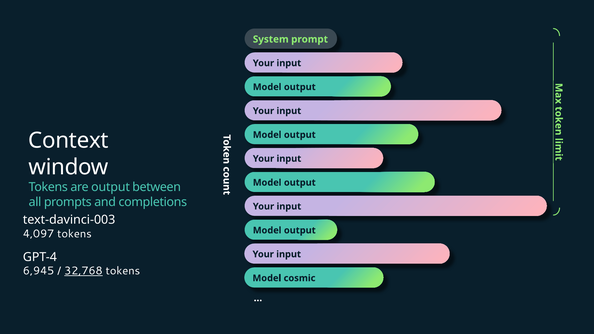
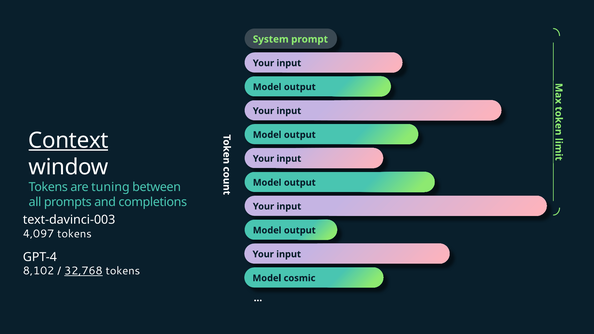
Context underline: none -> present (68, 140)
are output: output -> tuning (110, 187)
6,945: 6,945 -> 8,102 (39, 271)
